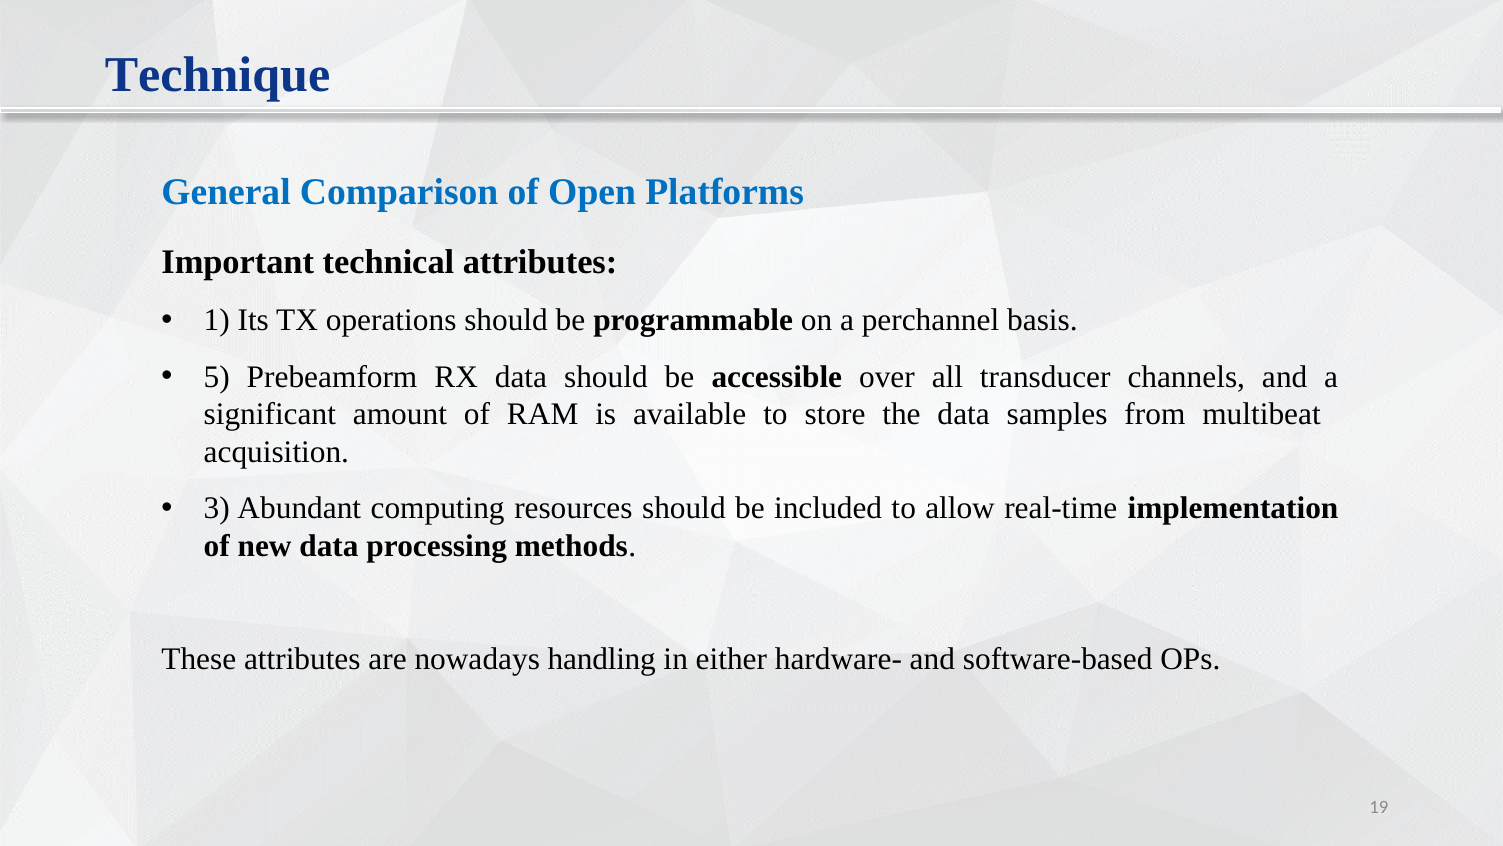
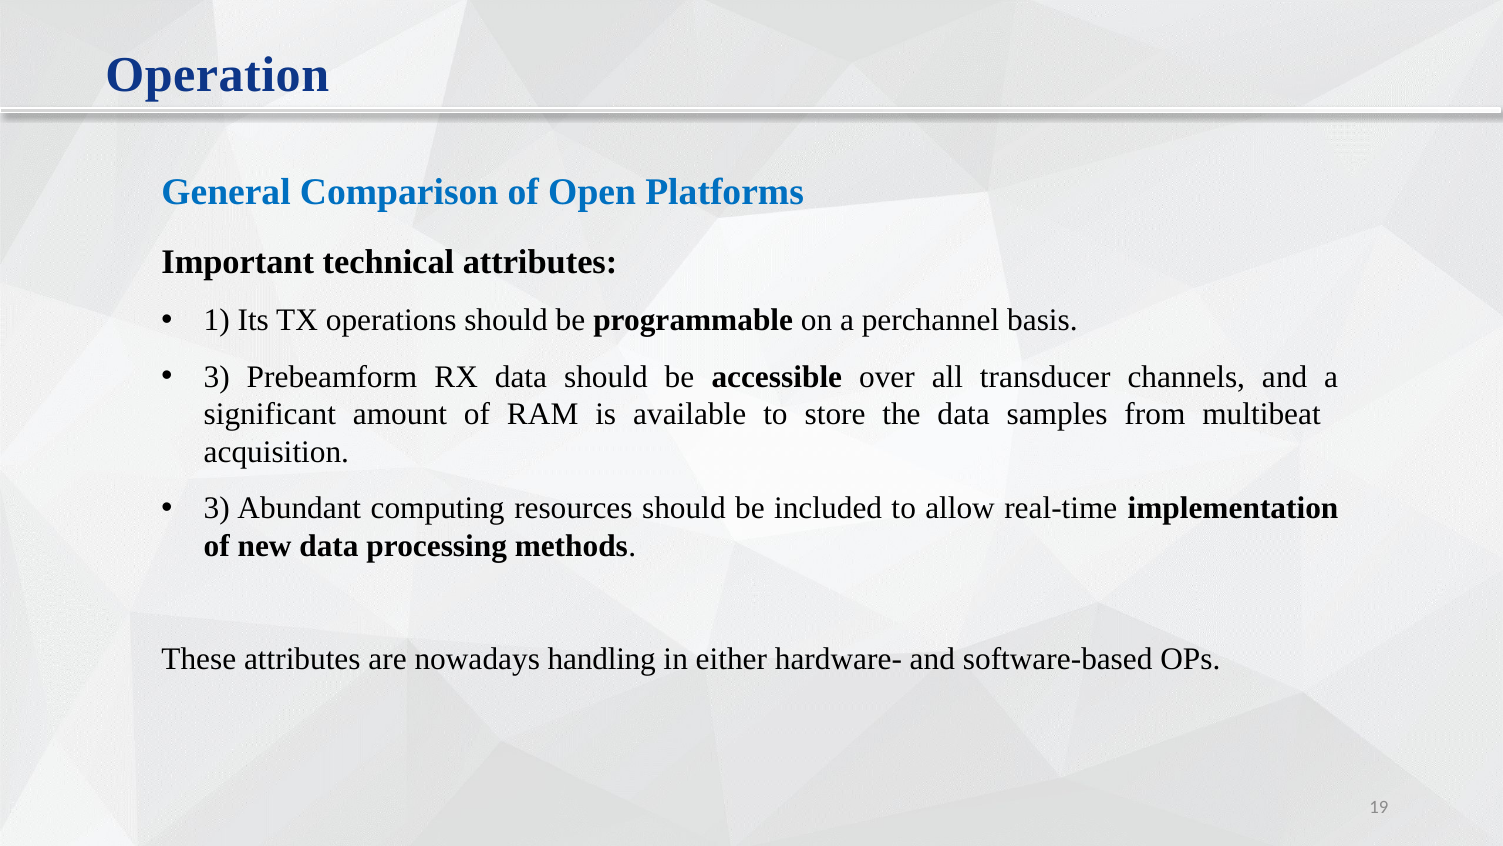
Technique: Technique -> Operation (217, 75)
5: 5 -> 3 (217, 377)
